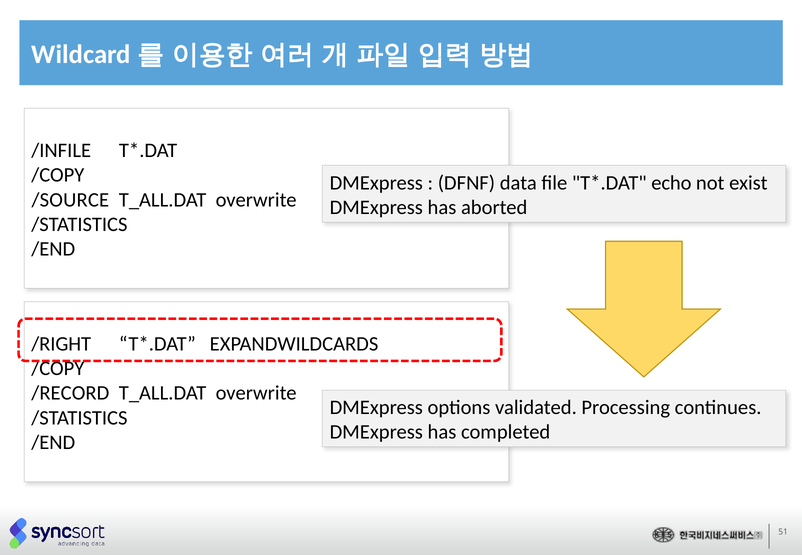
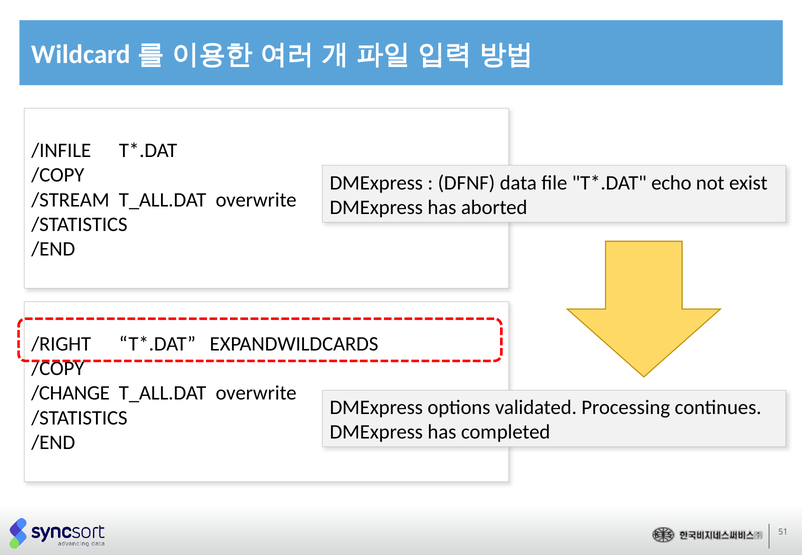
/SOURCE: /SOURCE -> /STREAM (70, 200)
/RECORD: /RECORD -> /CHANGE (71, 393)
